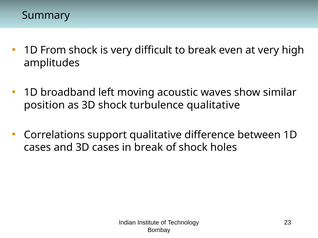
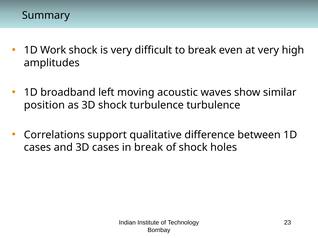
From: From -> Work (53, 50)
turbulence qualitative: qualitative -> turbulence (213, 105)
